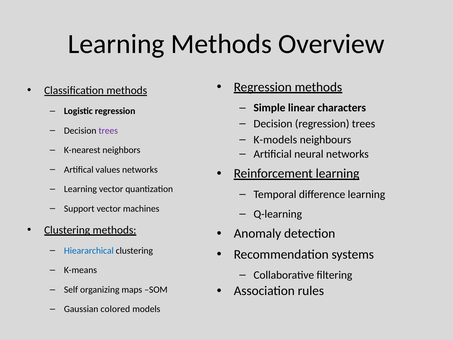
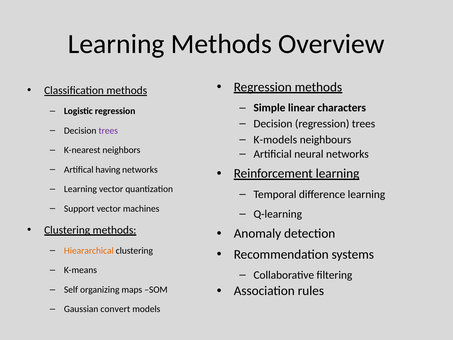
values: values -> having (108, 169)
Hieararchical colour: blue -> orange (89, 250)
colored: colored -> convert (115, 309)
